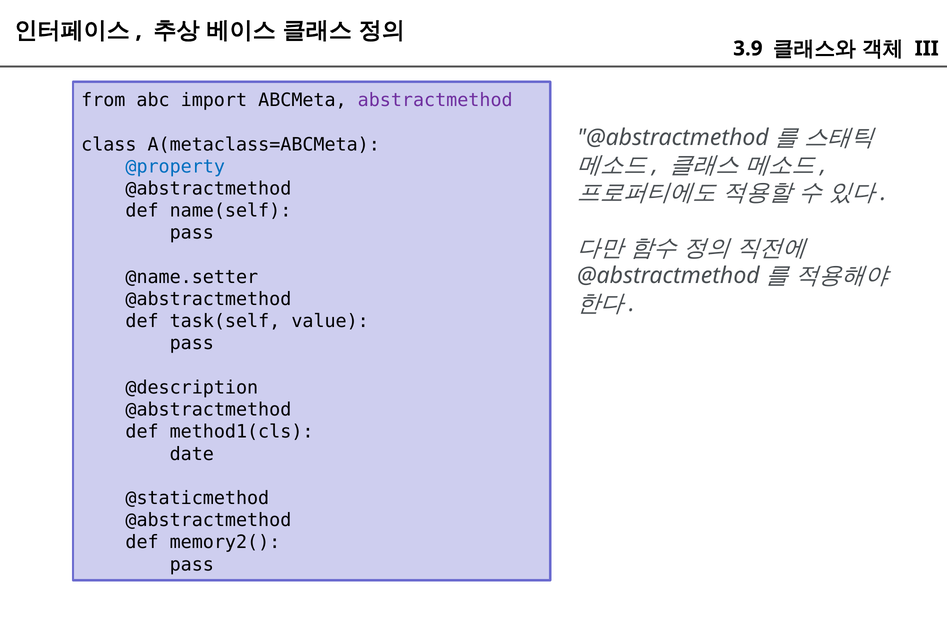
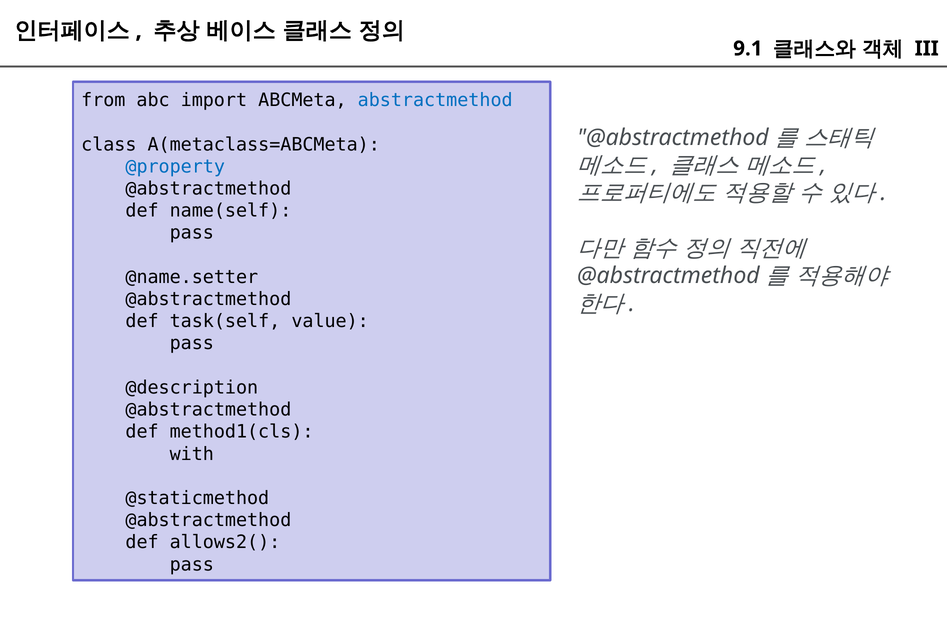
3.9: 3.9 -> 9.1 (748, 49)
abstractmethod colour: purple -> blue (435, 100)
date: date -> with (192, 454)
memory2(: memory2( -> allows2( (225, 542)
